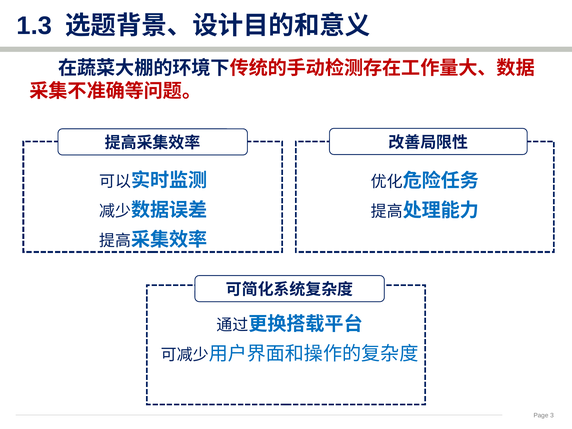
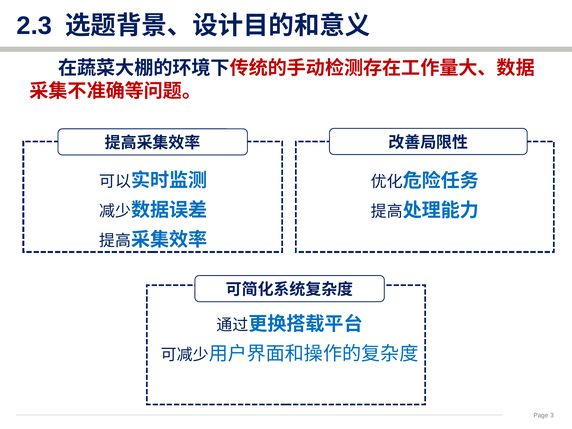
1.3: 1.3 -> 2.3 (34, 26)
